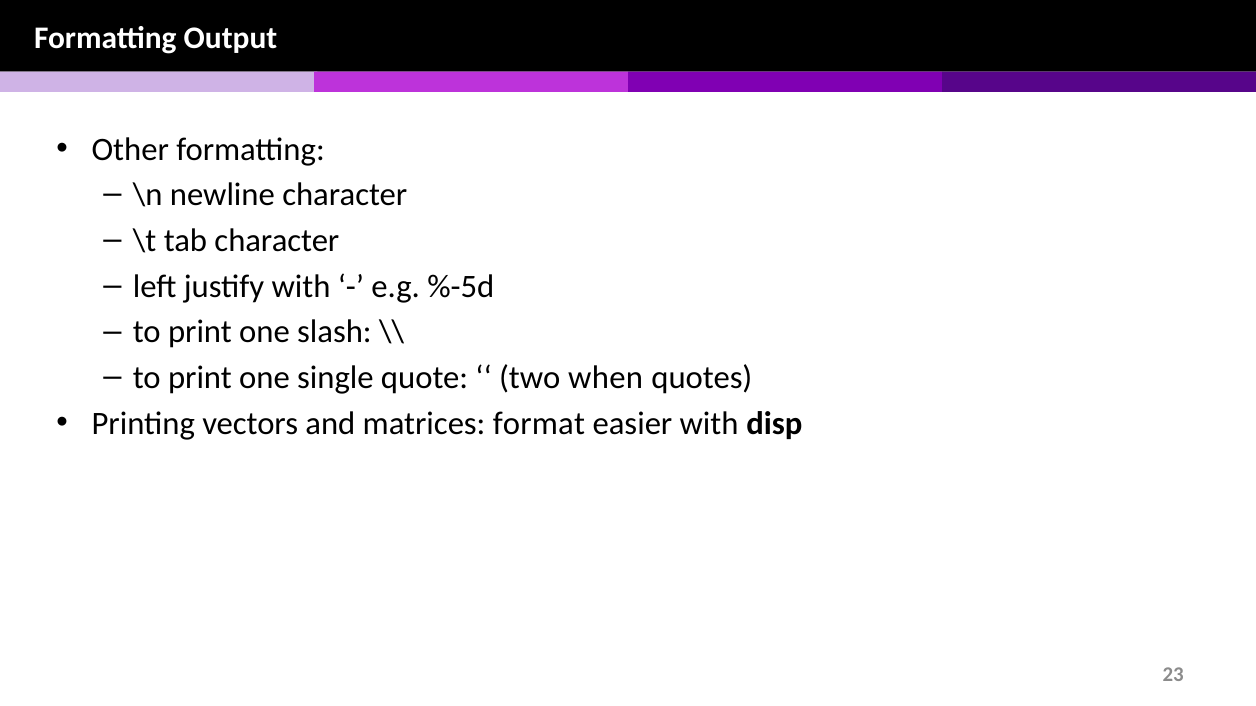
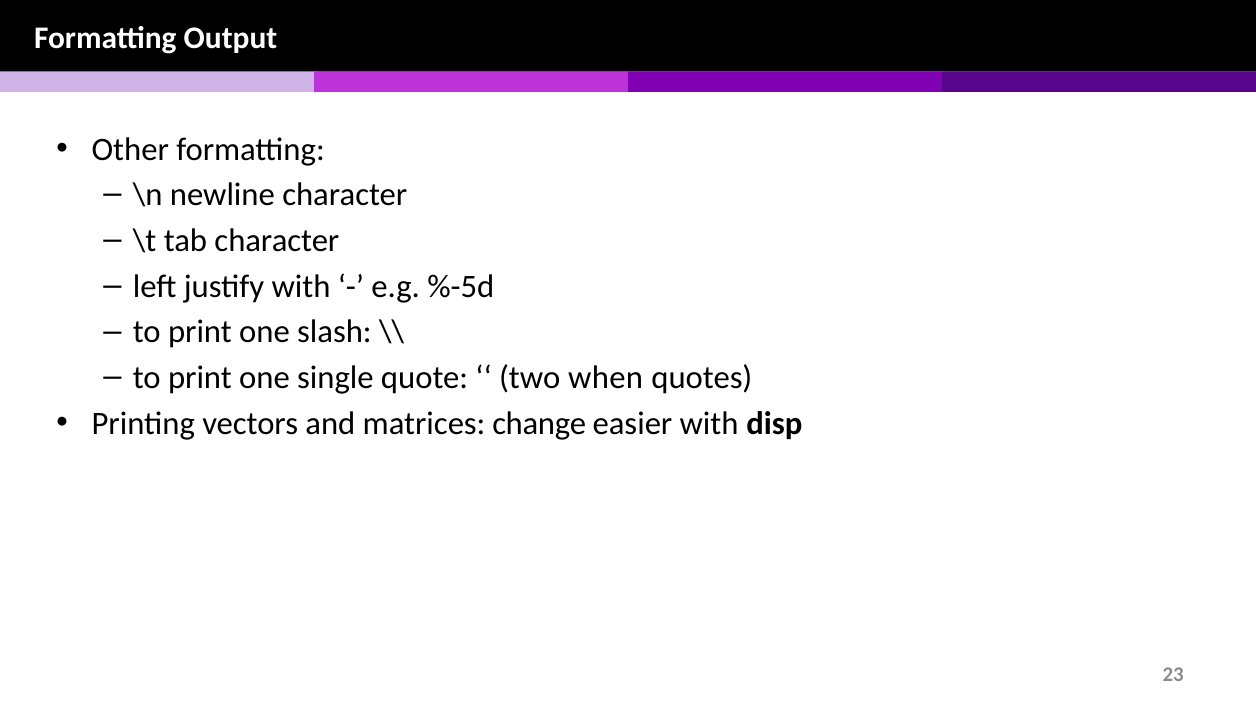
format: format -> change (539, 424)
